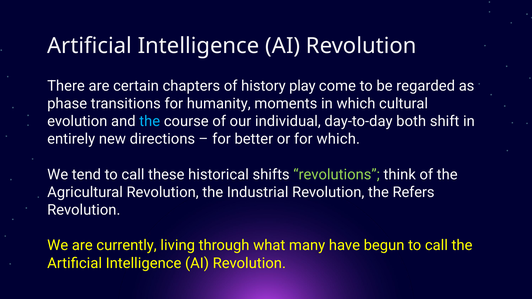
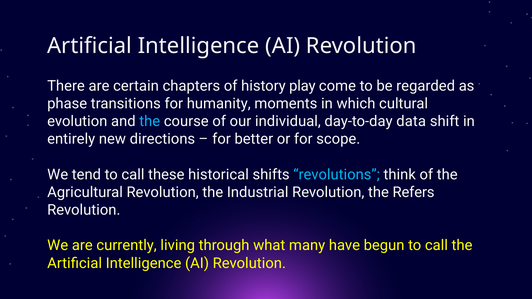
both: both -> data (411, 121)
for which: which -> scope (338, 139)
revolutions colour: light green -> light blue (337, 175)
